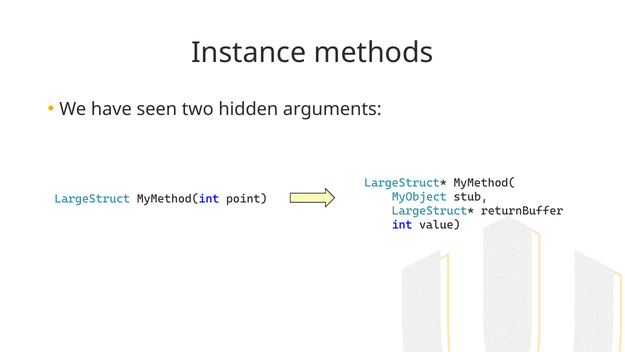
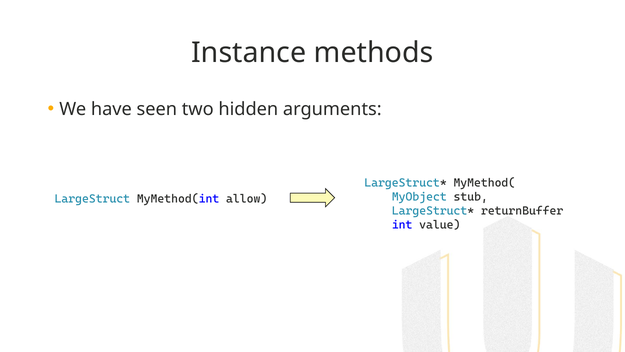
point: point -> allow (247, 199)
